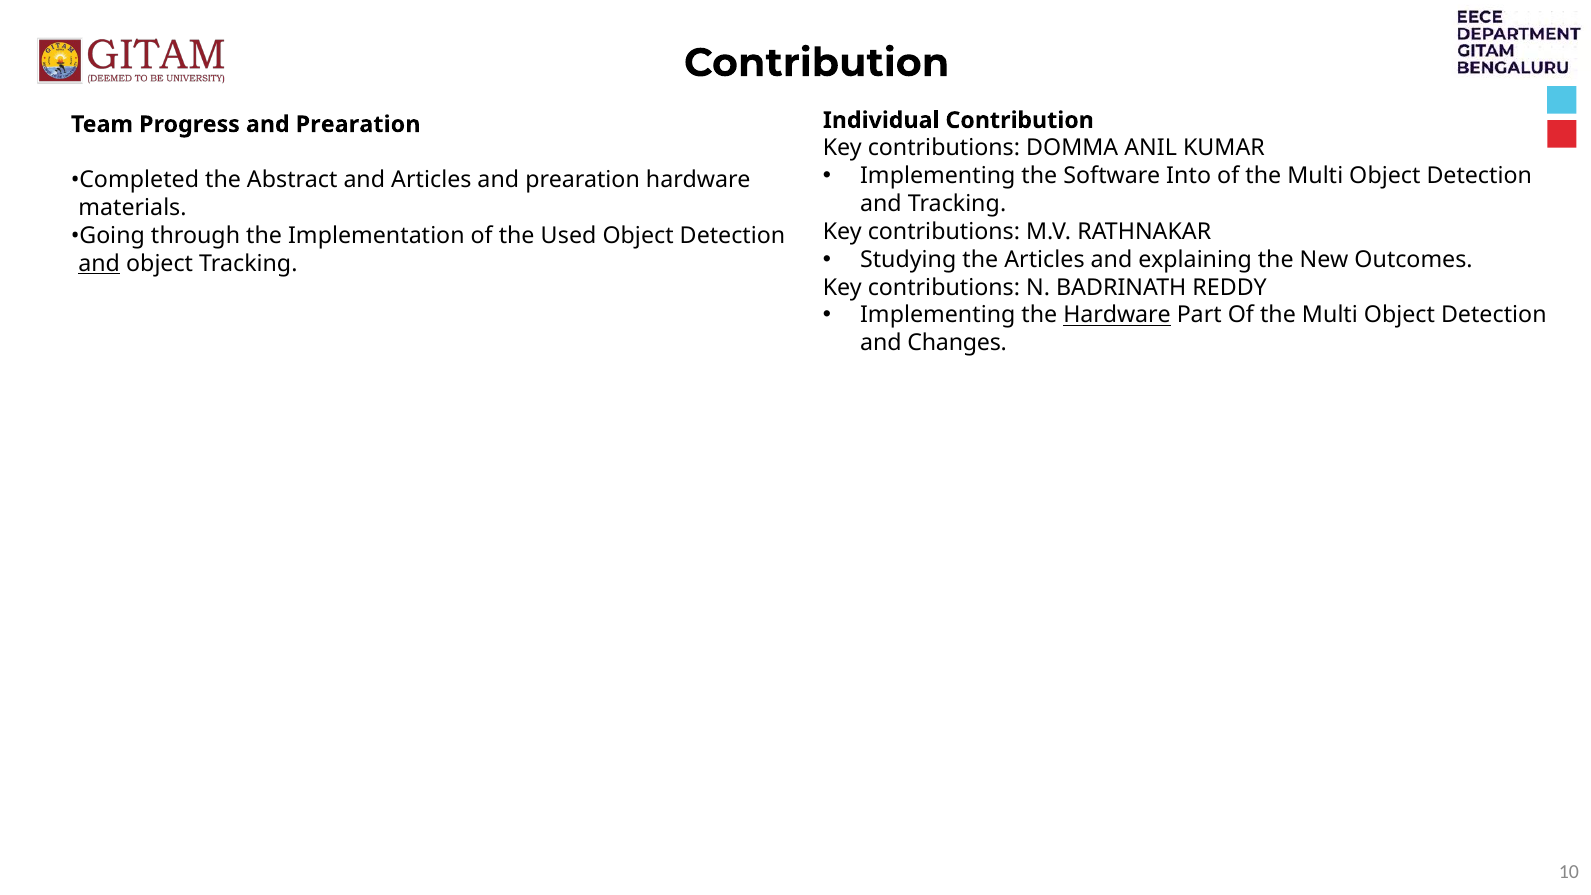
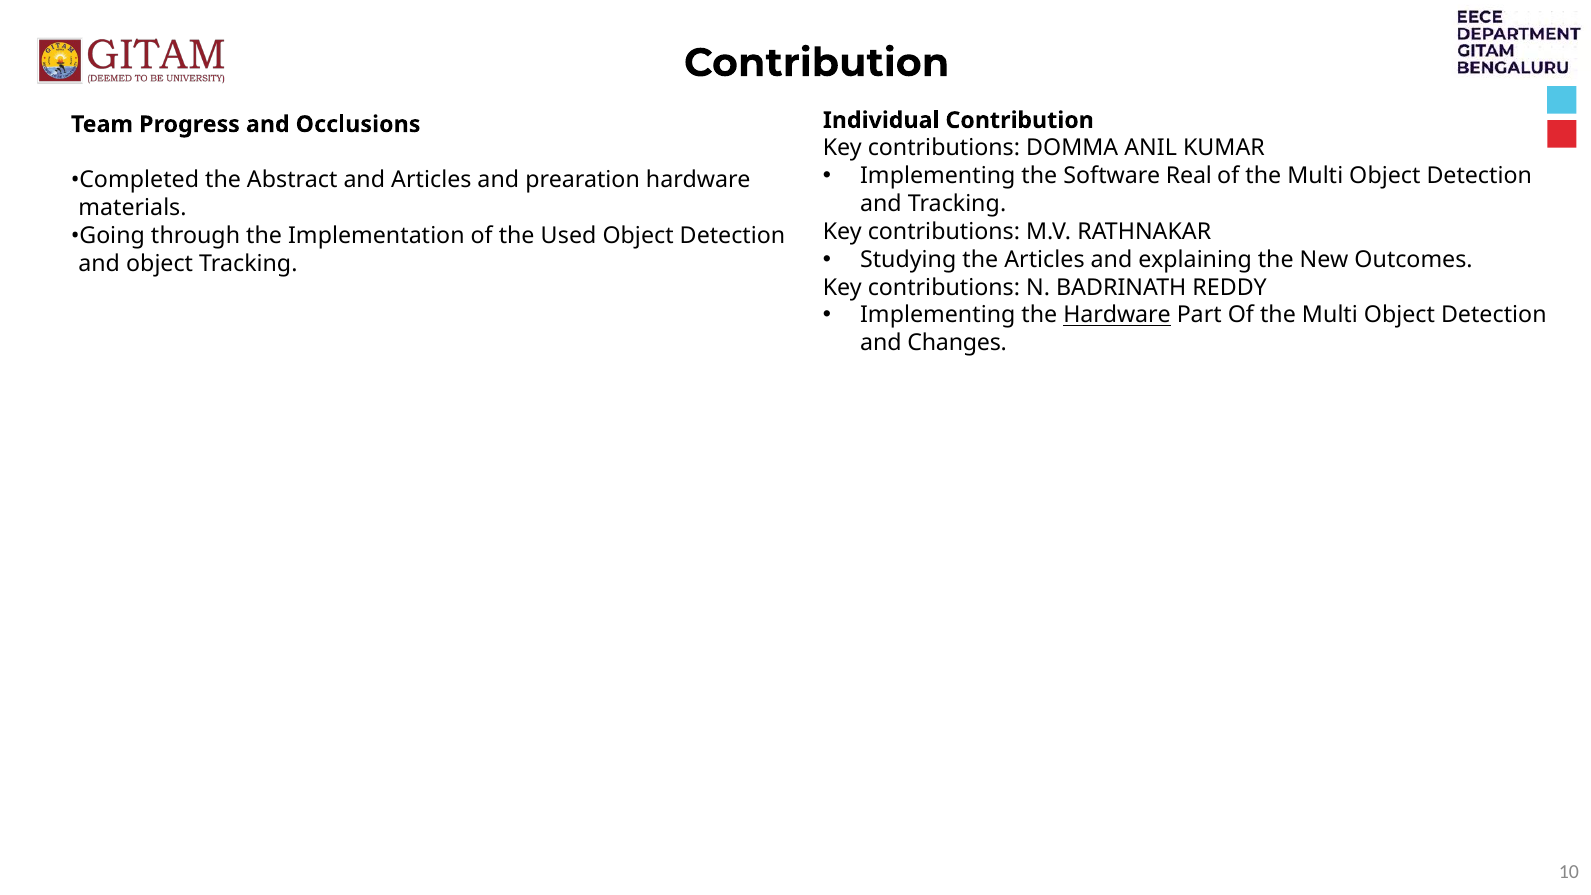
Progress and Prearation: Prearation -> Occlusions (358, 124)
Into: Into -> Real (1189, 176)
and underline: present -> none (99, 264)
